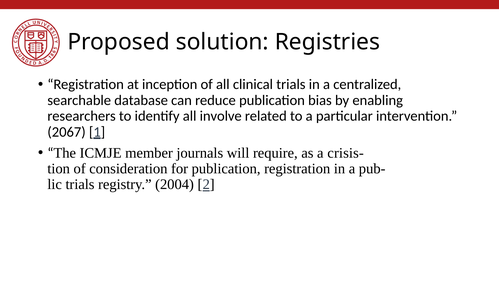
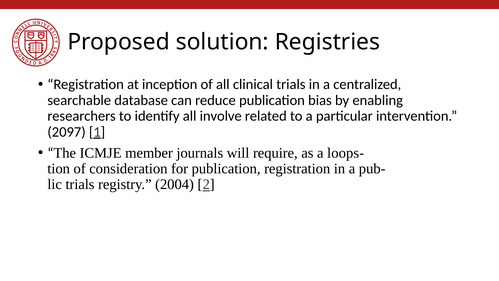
2067: 2067 -> 2097 (67, 132)
crisis-: crisis- -> loops- (346, 153)
